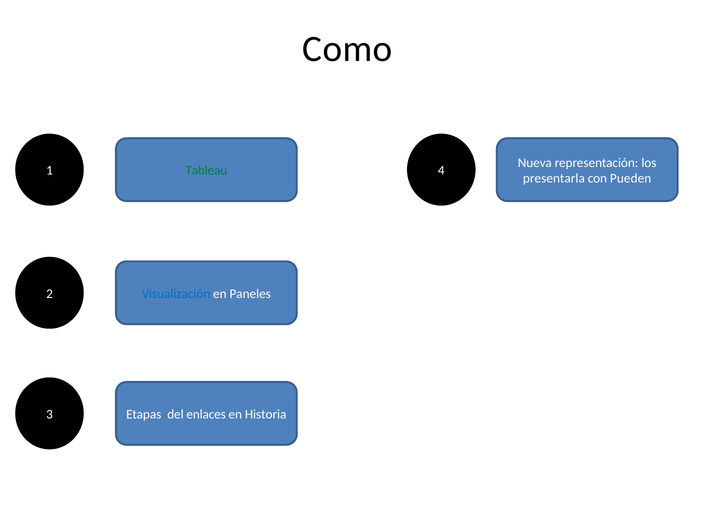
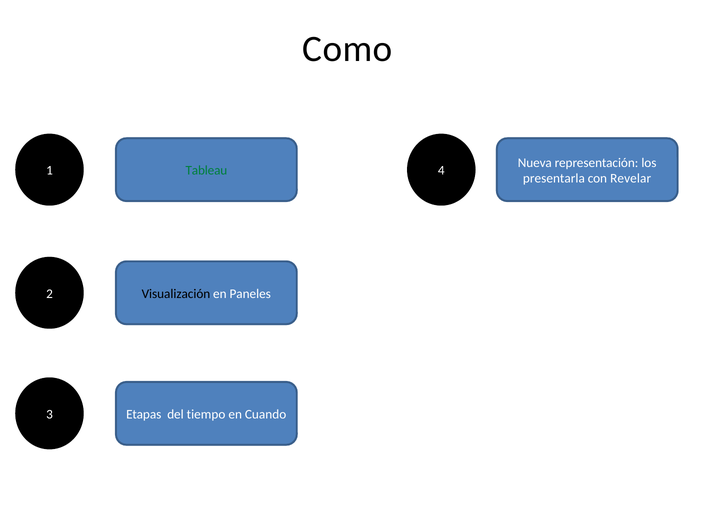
Pueden: Pueden -> Revelar (631, 178)
Visualización colour: blue -> black (176, 294)
enlaces: enlaces -> tiempo (206, 414)
Historia: Historia -> Cuando (266, 414)
